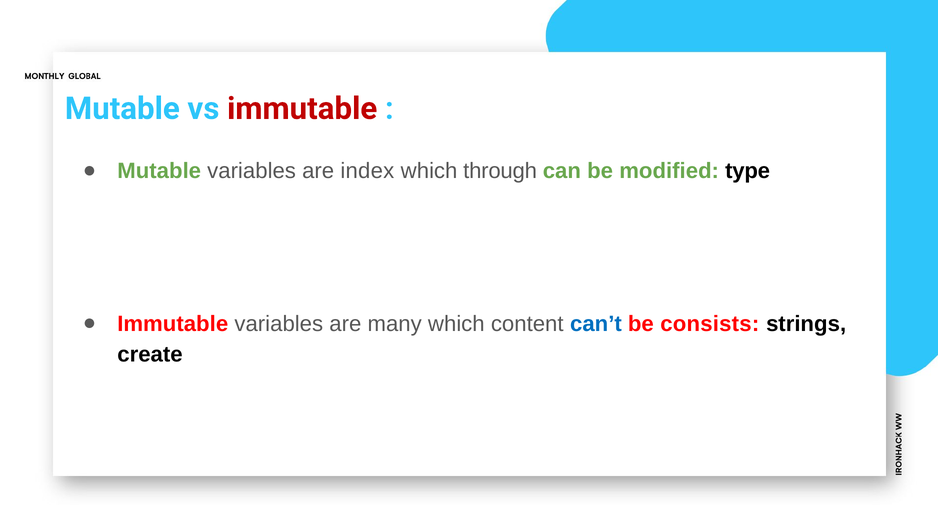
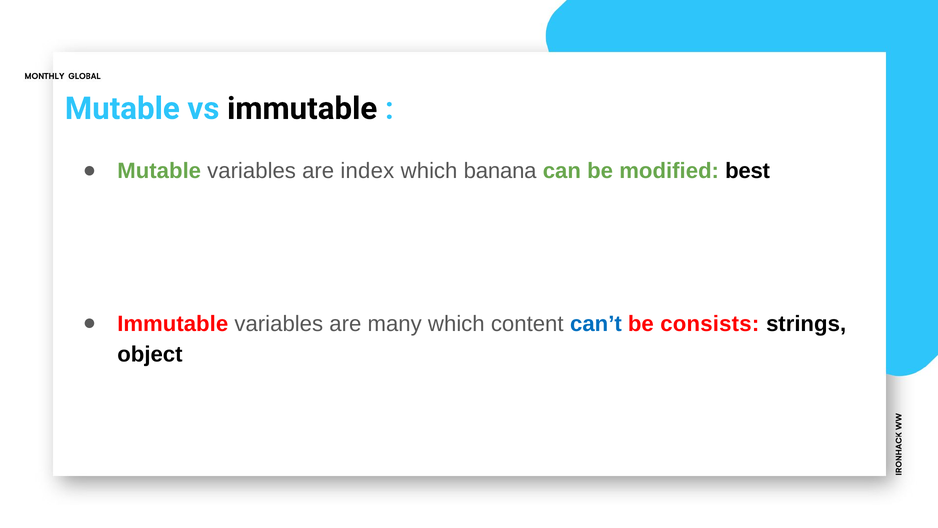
immutable colour: red -> black (302, 109)
through: through -> banana (500, 171)
type: type -> best (748, 171)
create: create -> object (150, 354)
